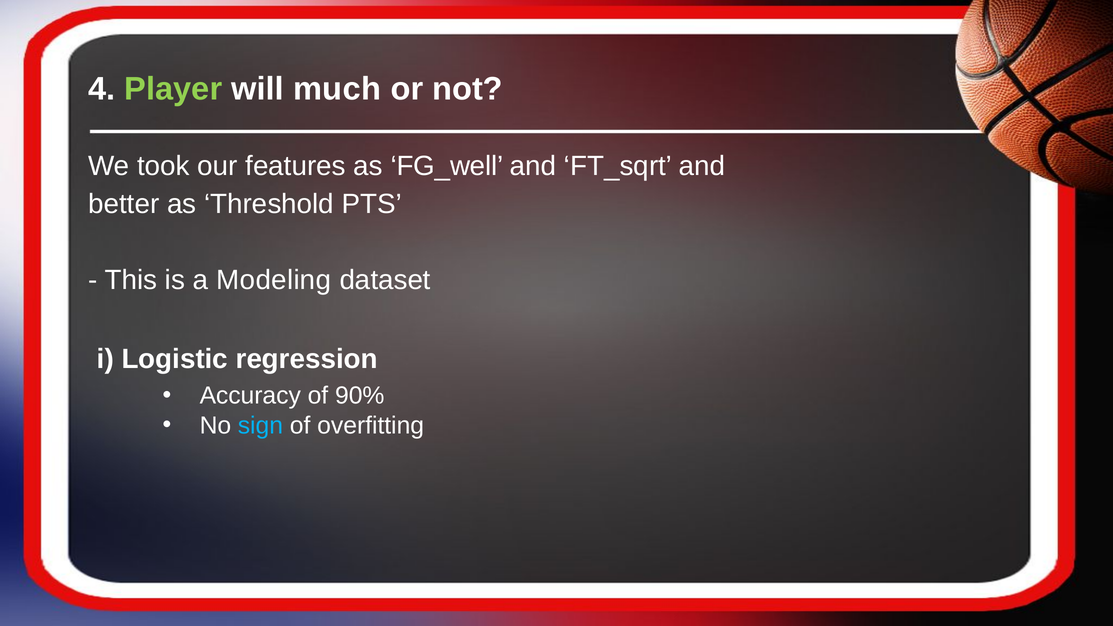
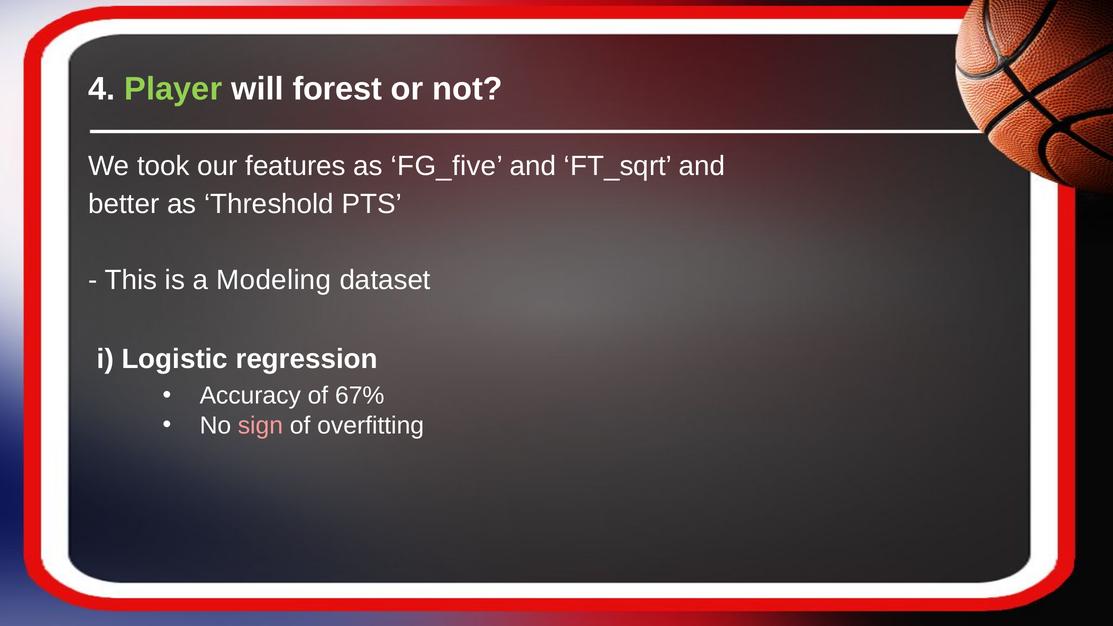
much: much -> forest (337, 89)
FG_well: FG_well -> FG_five (447, 166)
90%: 90% -> 67% (360, 396)
sign colour: light blue -> pink (260, 426)
